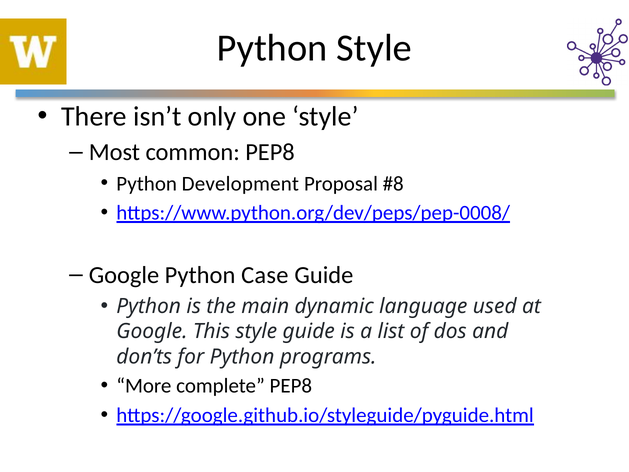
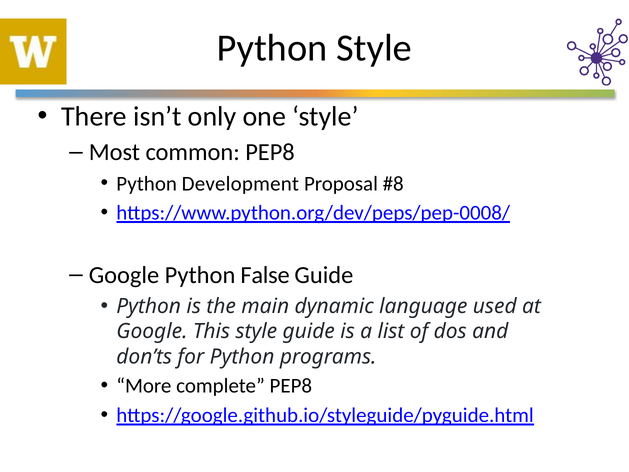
Case: Case -> False (265, 275)
